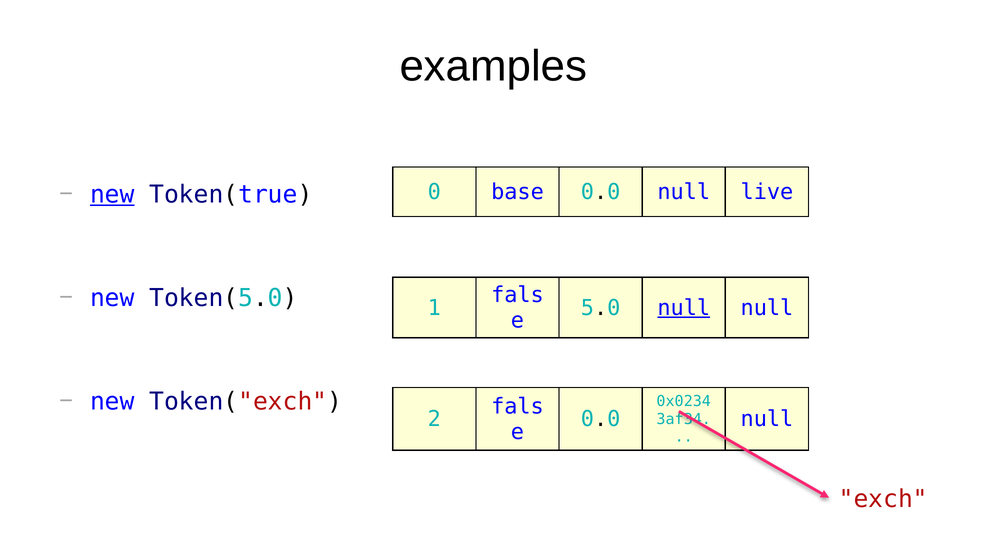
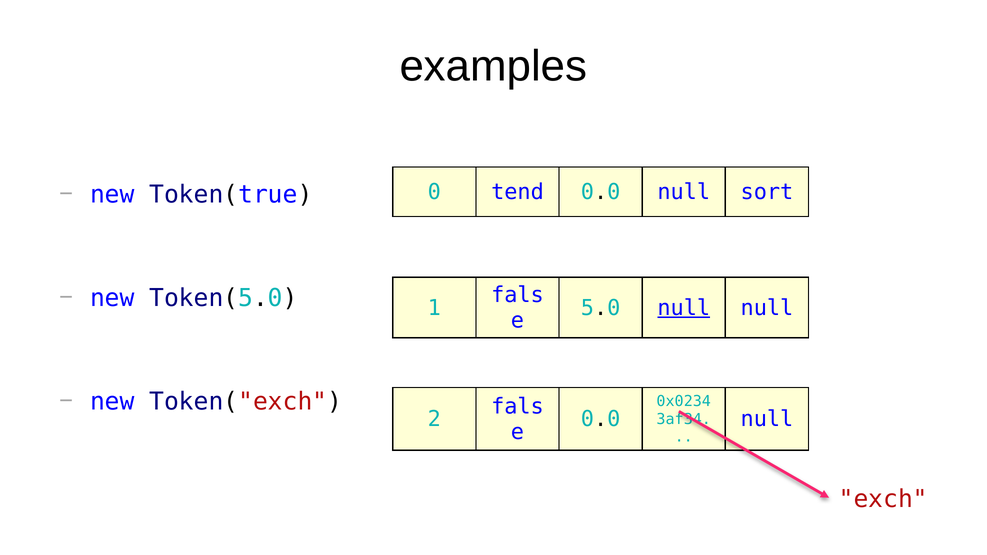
base: base -> tend (517, 192)
live: live -> sort (767, 192)
new underline: present -> none (112, 195)
